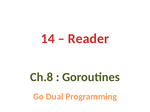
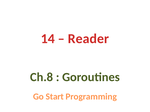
Dual: Dual -> Start (55, 97)
